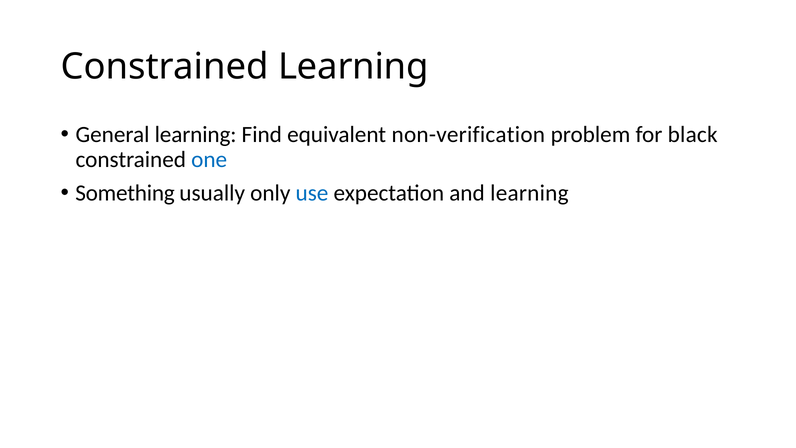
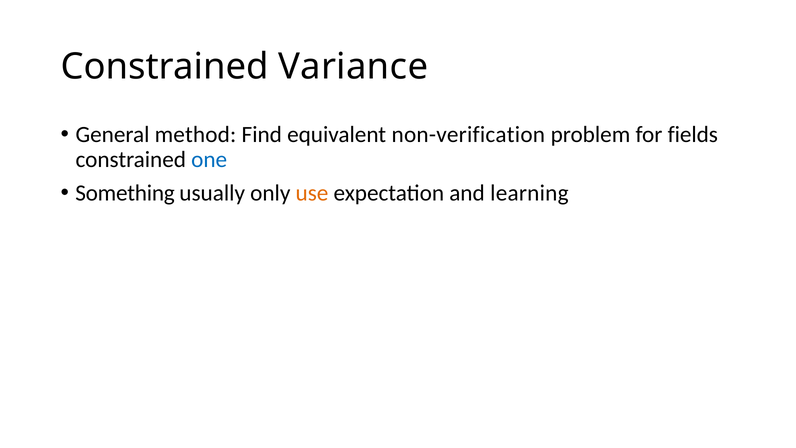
Constrained Learning: Learning -> Variance (353, 67)
General learning: learning -> method (195, 135)
black: black -> fields (693, 135)
use colour: blue -> orange (312, 193)
